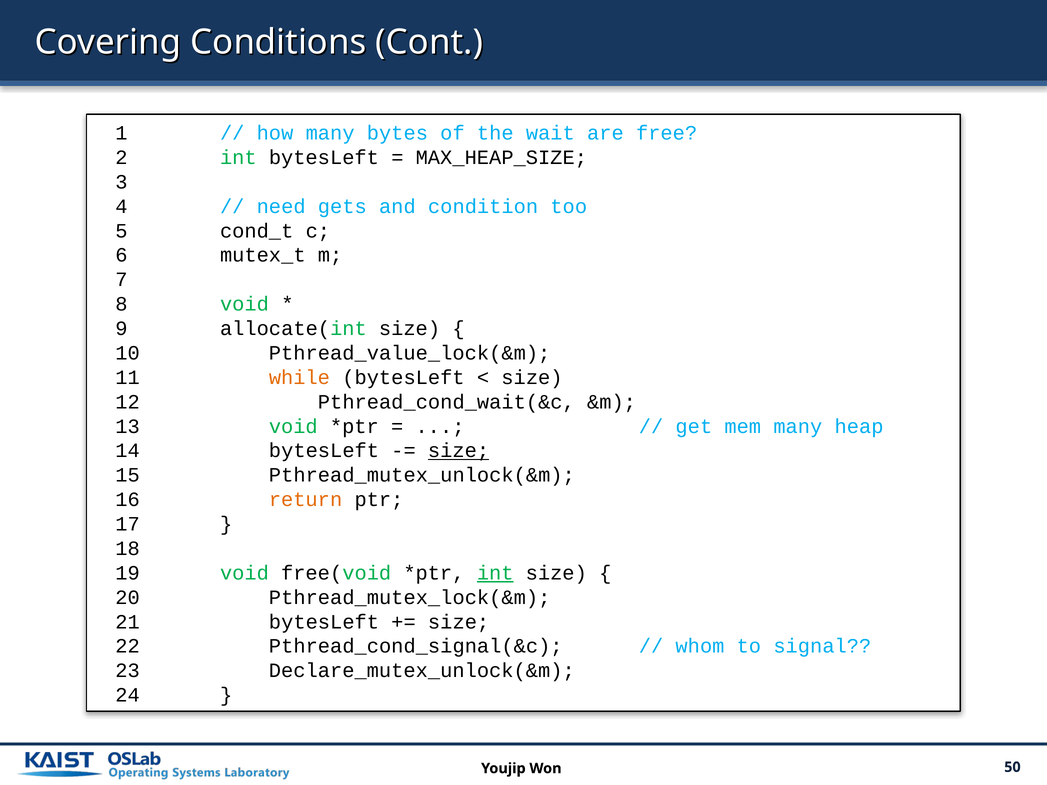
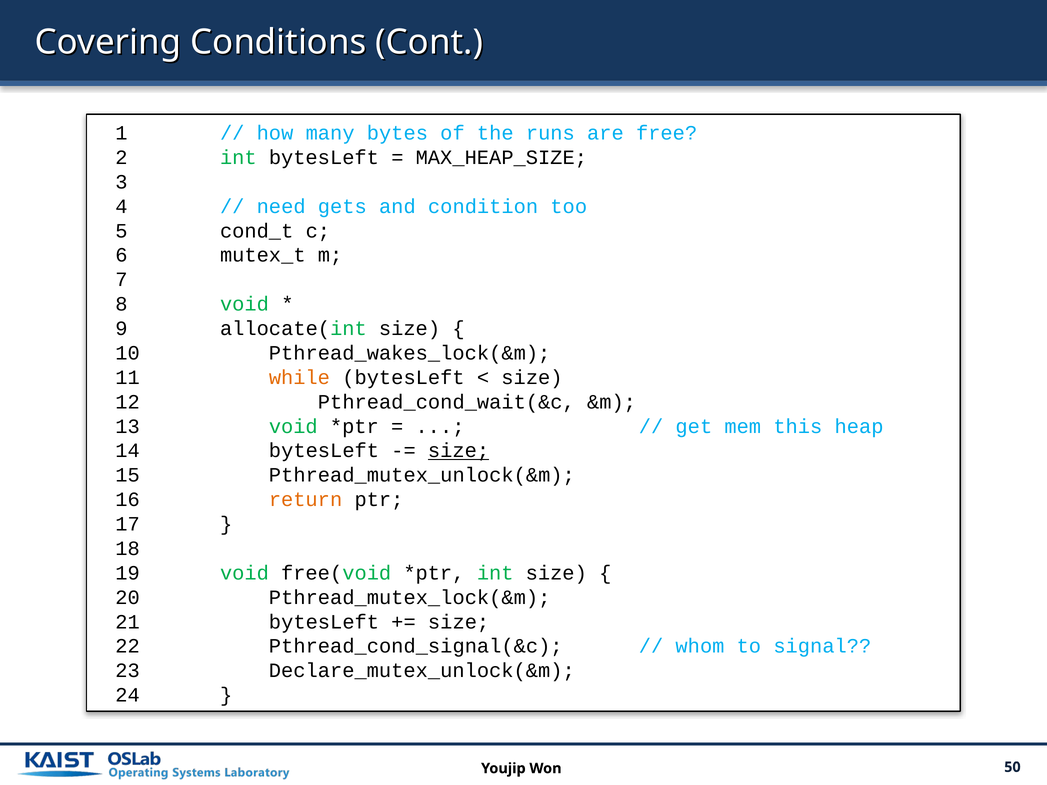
wait: wait -> runs (550, 133)
Pthread_value_lock(&m: Pthread_value_lock(&m -> Pthread_wakes_lock(&m (410, 353)
mem many: many -> this (798, 426)
int underline: present -> none (495, 573)
